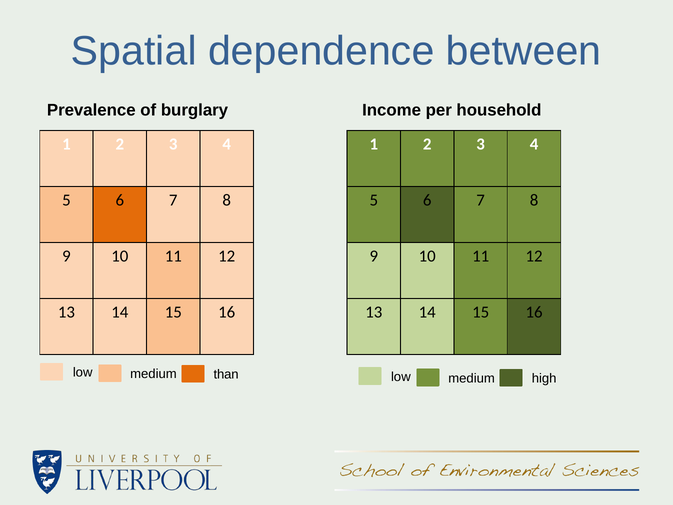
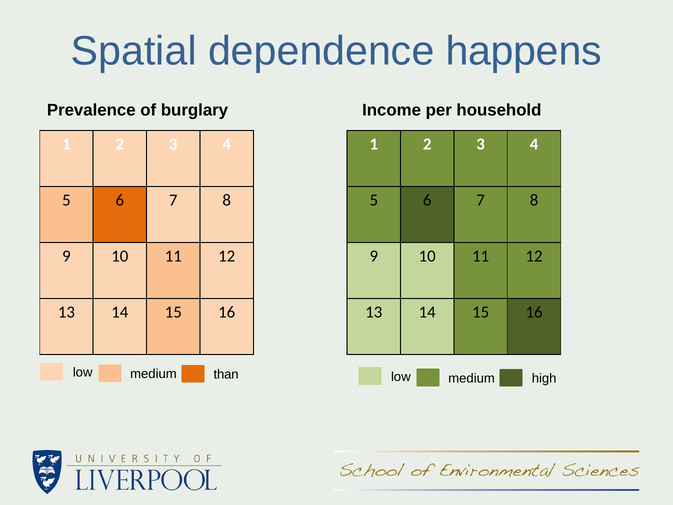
between: between -> happens (524, 51)
